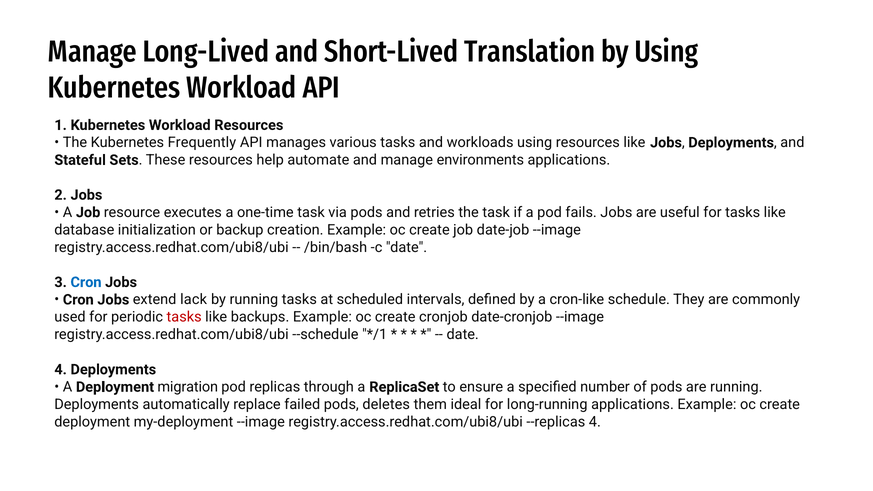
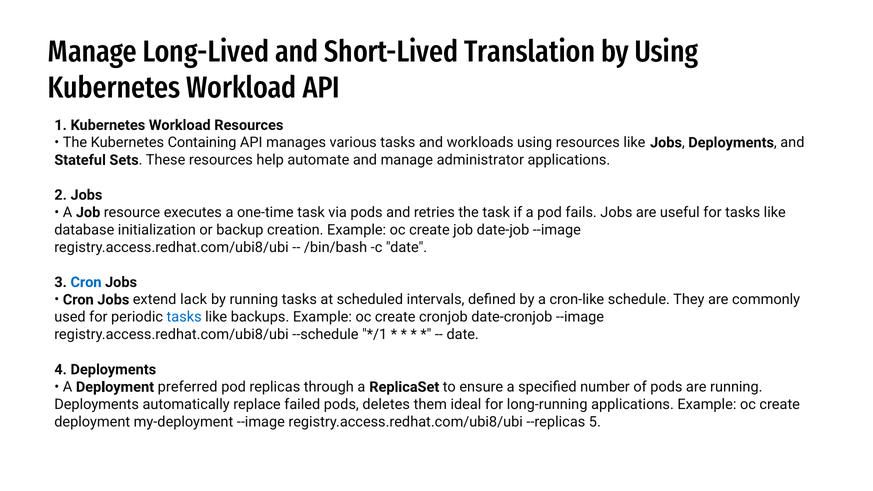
Frequently: Frequently -> Containing (202, 143)
environments: environments -> administrator (480, 160)
tasks colour: red -> blue (184, 317)
migration: migration -> preferred (188, 387)
--replicas 4: 4 -> 5 (595, 422)
